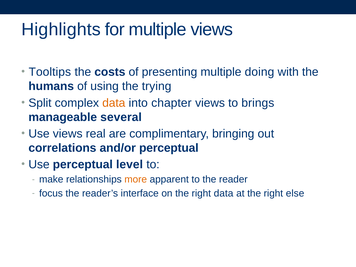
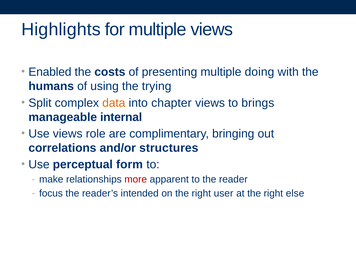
Tooltips: Tooltips -> Enabled (50, 72)
several: several -> internal (121, 117)
real: real -> role (96, 134)
and/or perceptual: perceptual -> structures (169, 148)
level: level -> form (129, 165)
more colour: orange -> red (136, 179)
interface: interface -> intended (140, 193)
right data: data -> user (224, 193)
